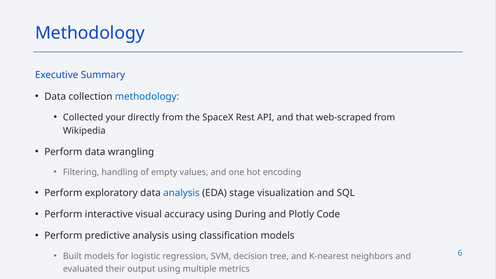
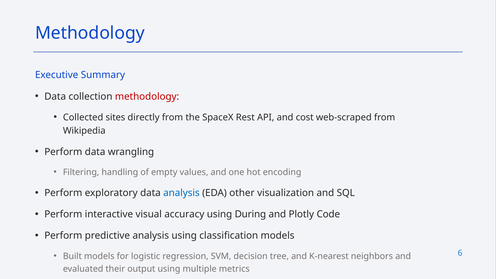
methodology colour: blue -> red (147, 96)
your: your -> sites (115, 117)
that: that -> cost (305, 117)
stage: stage -> other (242, 193)
